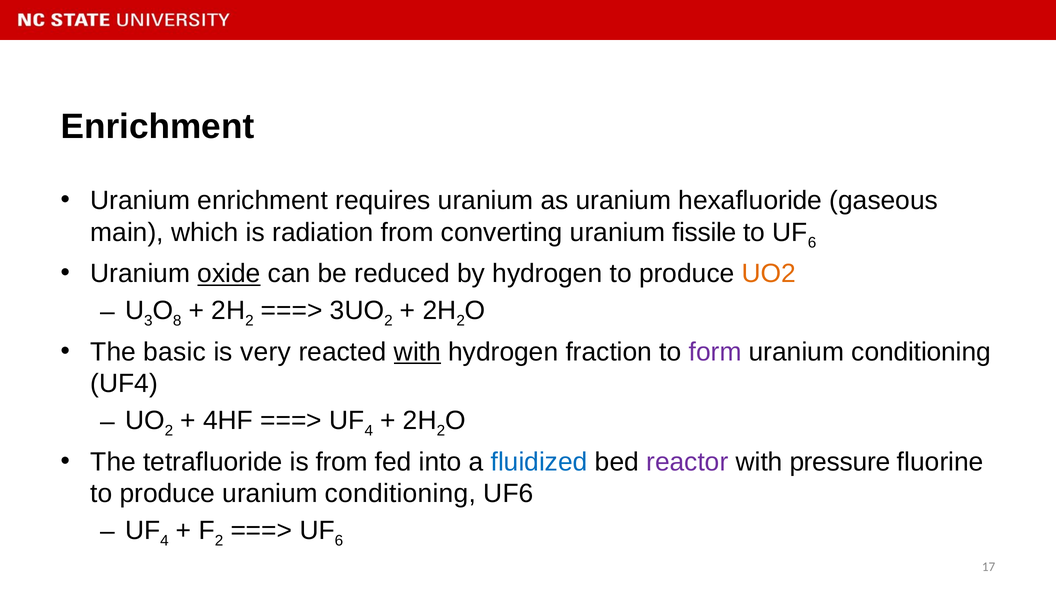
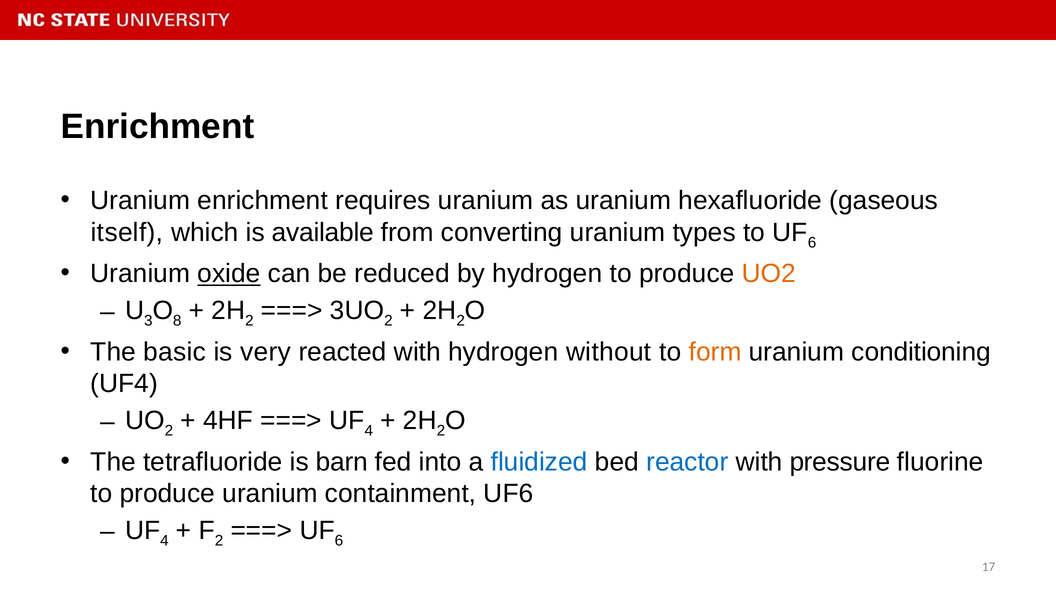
main: main -> itself (127, 232)
radiation: radiation -> available (323, 232)
fissile: fissile -> types (704, 232)
with underline: present -> none (417, 352)
fraction: fraction -> without (609, 352)
form colour: purple -> orange (715, 352)
is from: from -> barn (342, 462)
reactor colour: purple -> blue (687, 462)
produce uranium conditioning: conditioning -> containment (401, 494)
